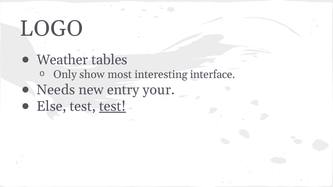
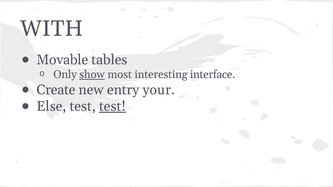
LOGO: LOGO -> WITH (52, 29)
Weather: Weather -> Movable (62, 60)
show underline: none -> present (92, 75)
Needs: Needs -> Create (56, 90)
